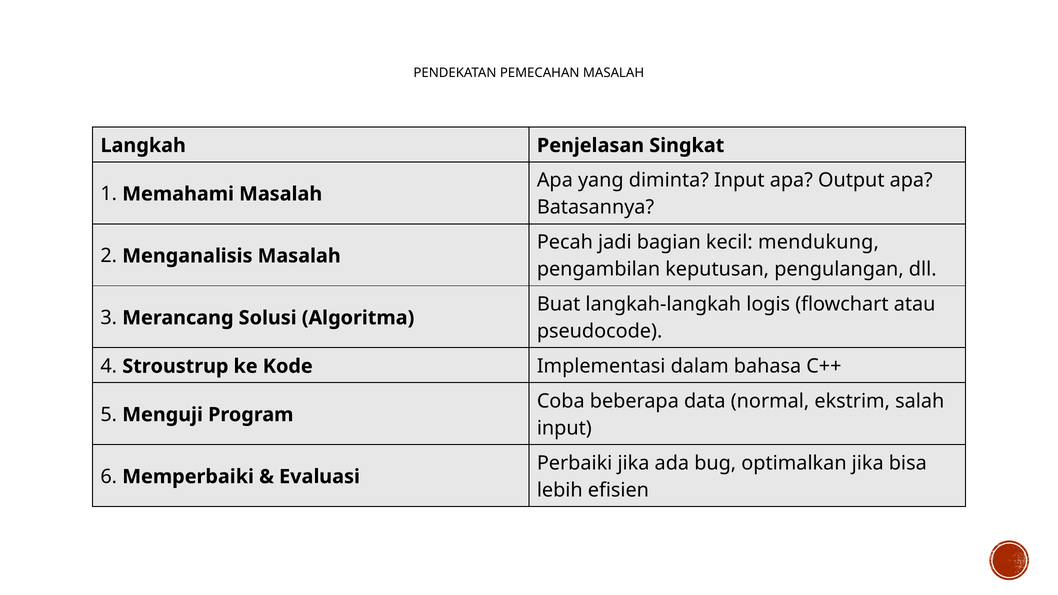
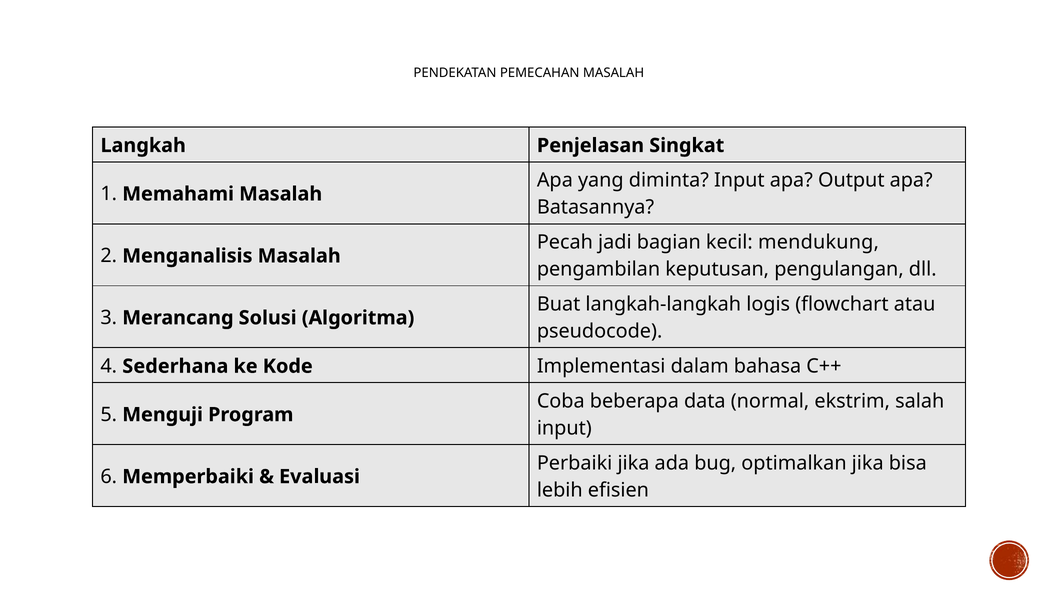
Stroustrup: Stroustrup -> Sederhana (175, 366)
